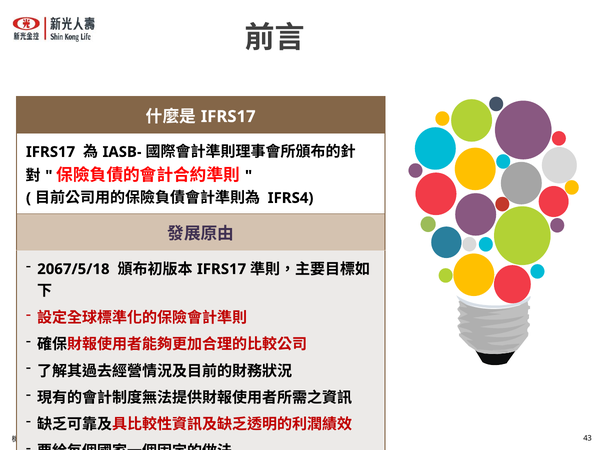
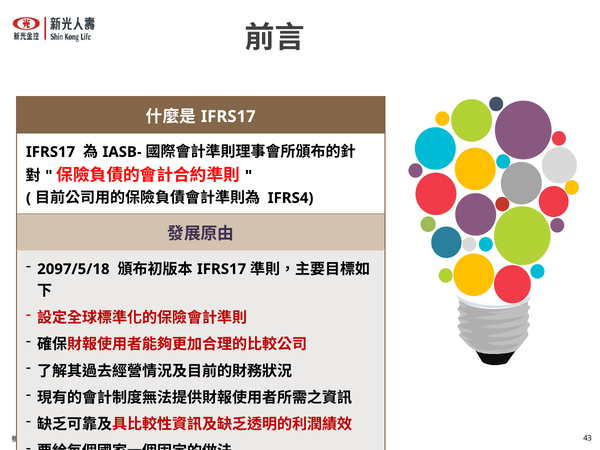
2067/5/18: 2067/5/18 -> 2097/5/18 (73, 269)
